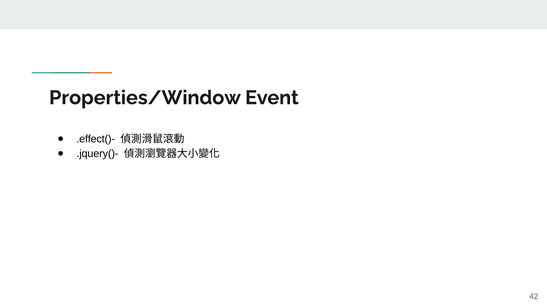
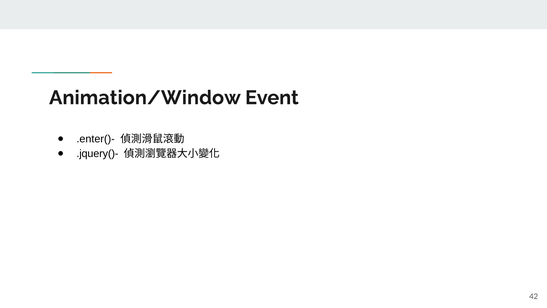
Properties/Window: Properties/Window -> Animation/Window (145, 98)
.effect()-: .effect()- -> .enter()- (96, 139)
